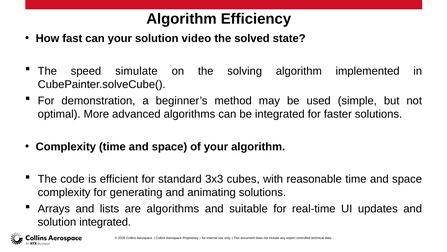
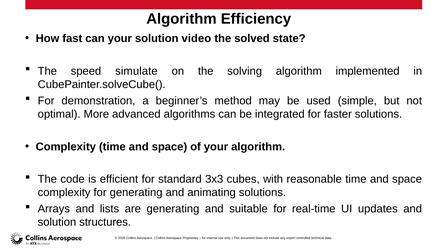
are algorithms: algorithms -> generating (173, 208)
solution integrated: integrated -> structures (105, 222)
